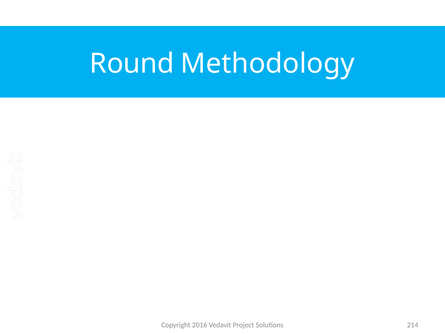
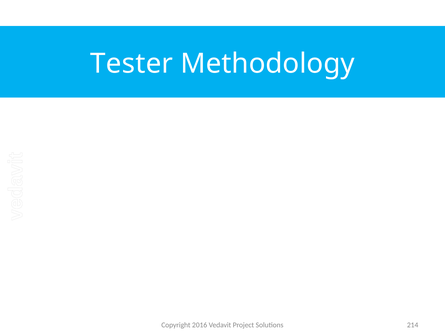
Round: Round -> Tester (132, 64)
